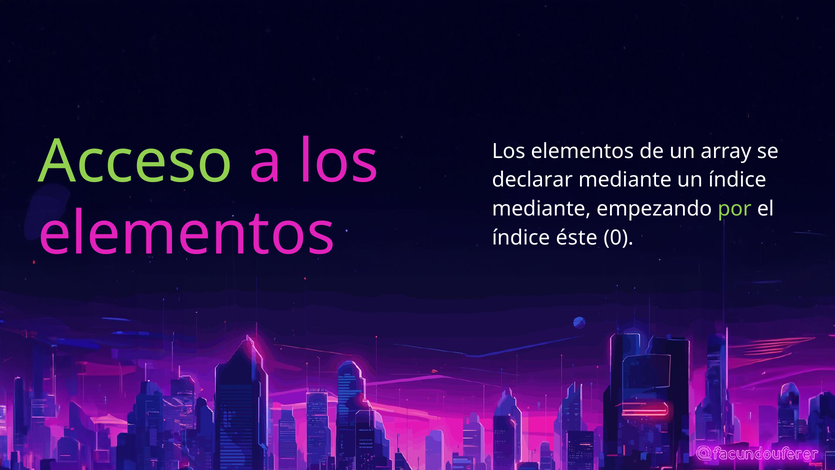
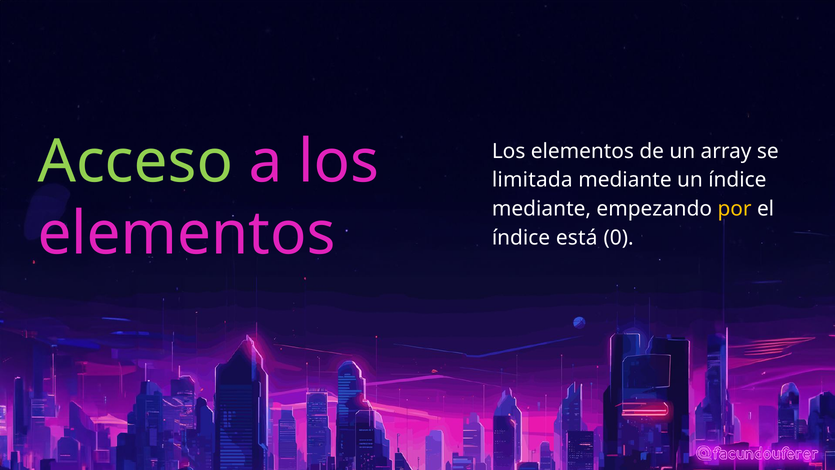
declarar: declarar -> limitada (532, 180)
por colour: light green -> yellow (735, 209)
éste: éste -> está (577, 238)
